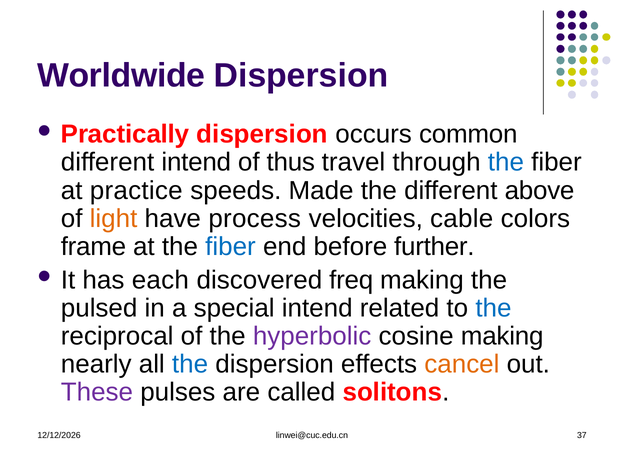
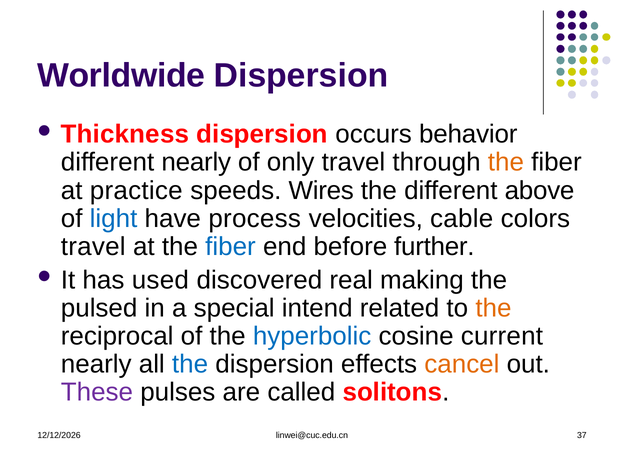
Practically: Practically -> Thickness (125, 134)
common: common -> behavior (468, 134)
different intend: intend -> nearly (196, 162)
thus: thus -> only (291, 162)
the colour: blue -> orange (506, 162)
Made: Made -> Wires (321, 190)
light colour: orange -> blue (114, 219)
frame: frame -> travel (93, 247)
each: each -> used (160, 280)
freq: freq -> real (351, 280)
the colour: blue -> orange (493, 308)
hyperbolic colour: purple -> blue (312, 336)
cosine making: making -> current (502, 336)
